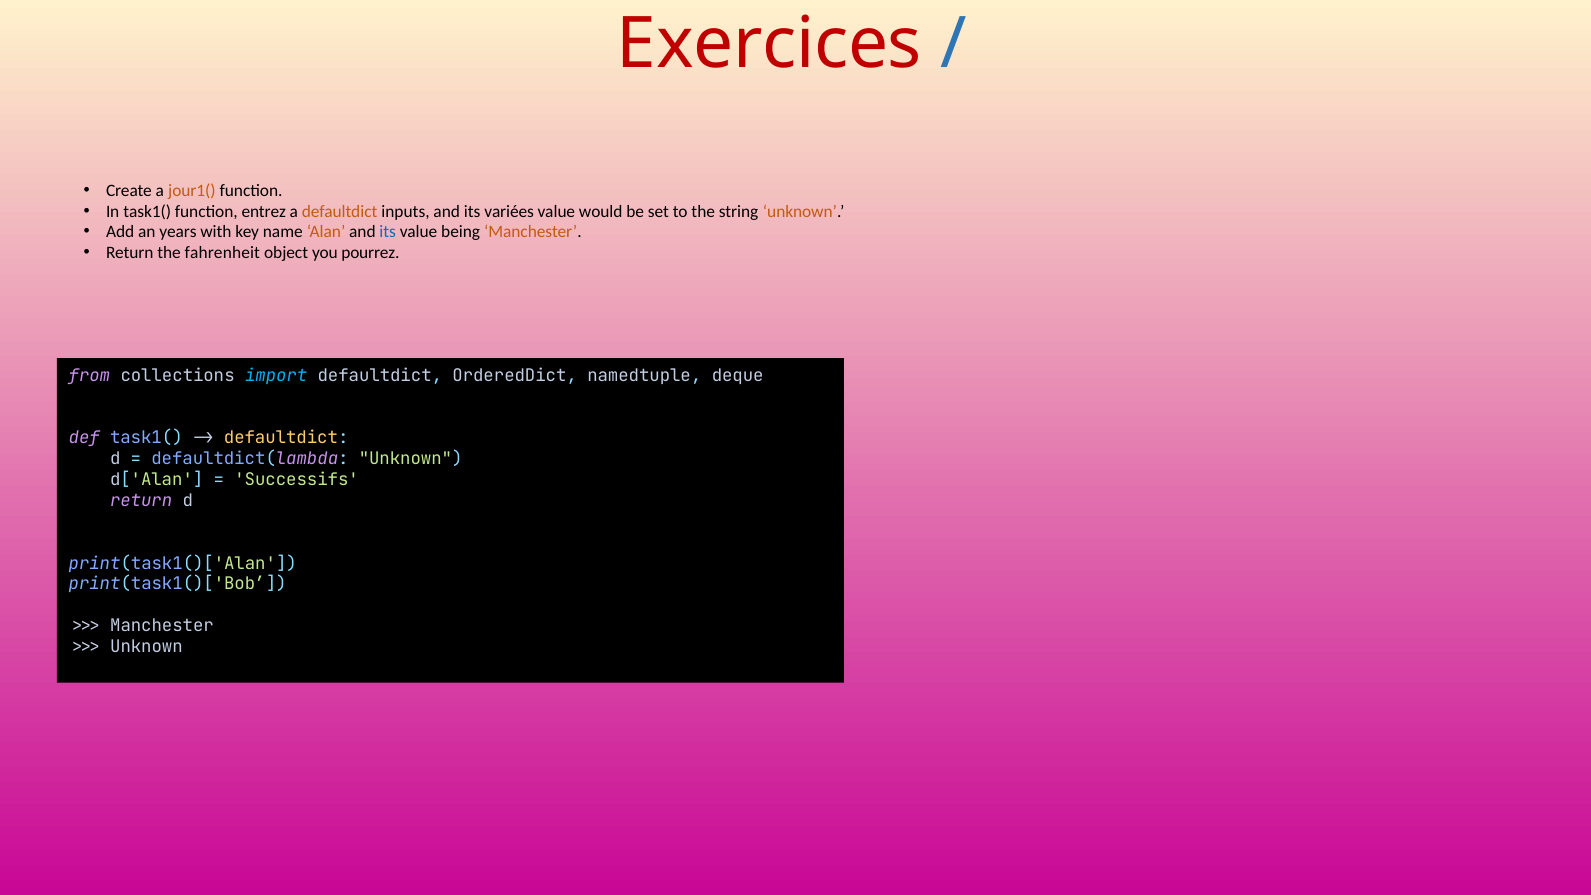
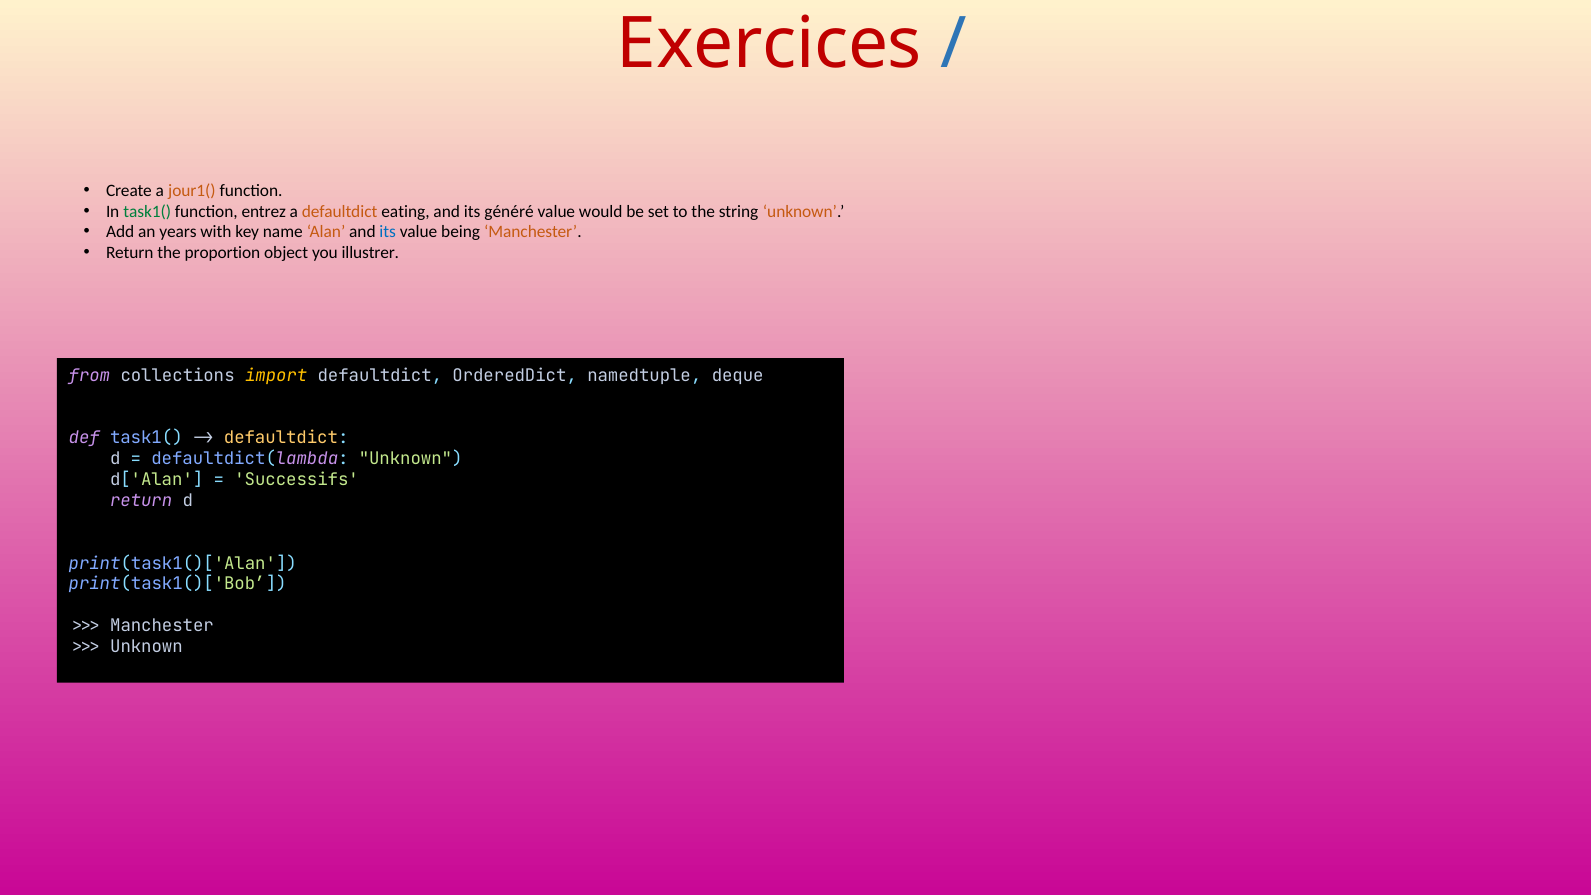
task1( colour: black -> green (147, 211)
inputs: inputs -> eating (406, 211)
variées: variées -> généré (509, 211)
fahrenheit: fahrenheit -> proportion (222, 253)
pourrez: pourrez -> illustrer (370, 253)
import colour: light blue -> yellow (276, 376)
